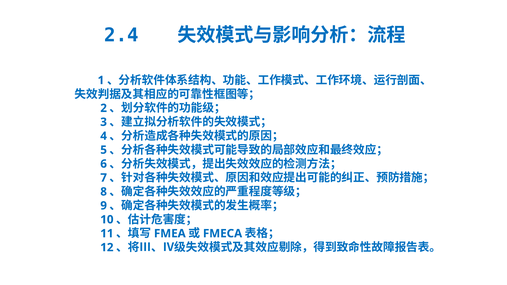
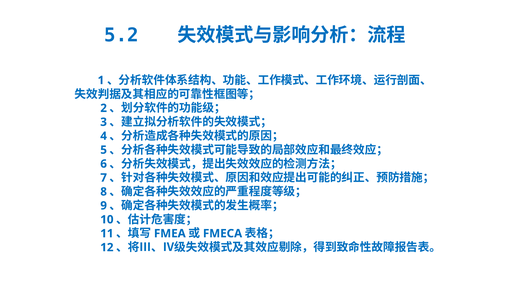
2.4: 2.4 -> 5.2 (121, 35)
